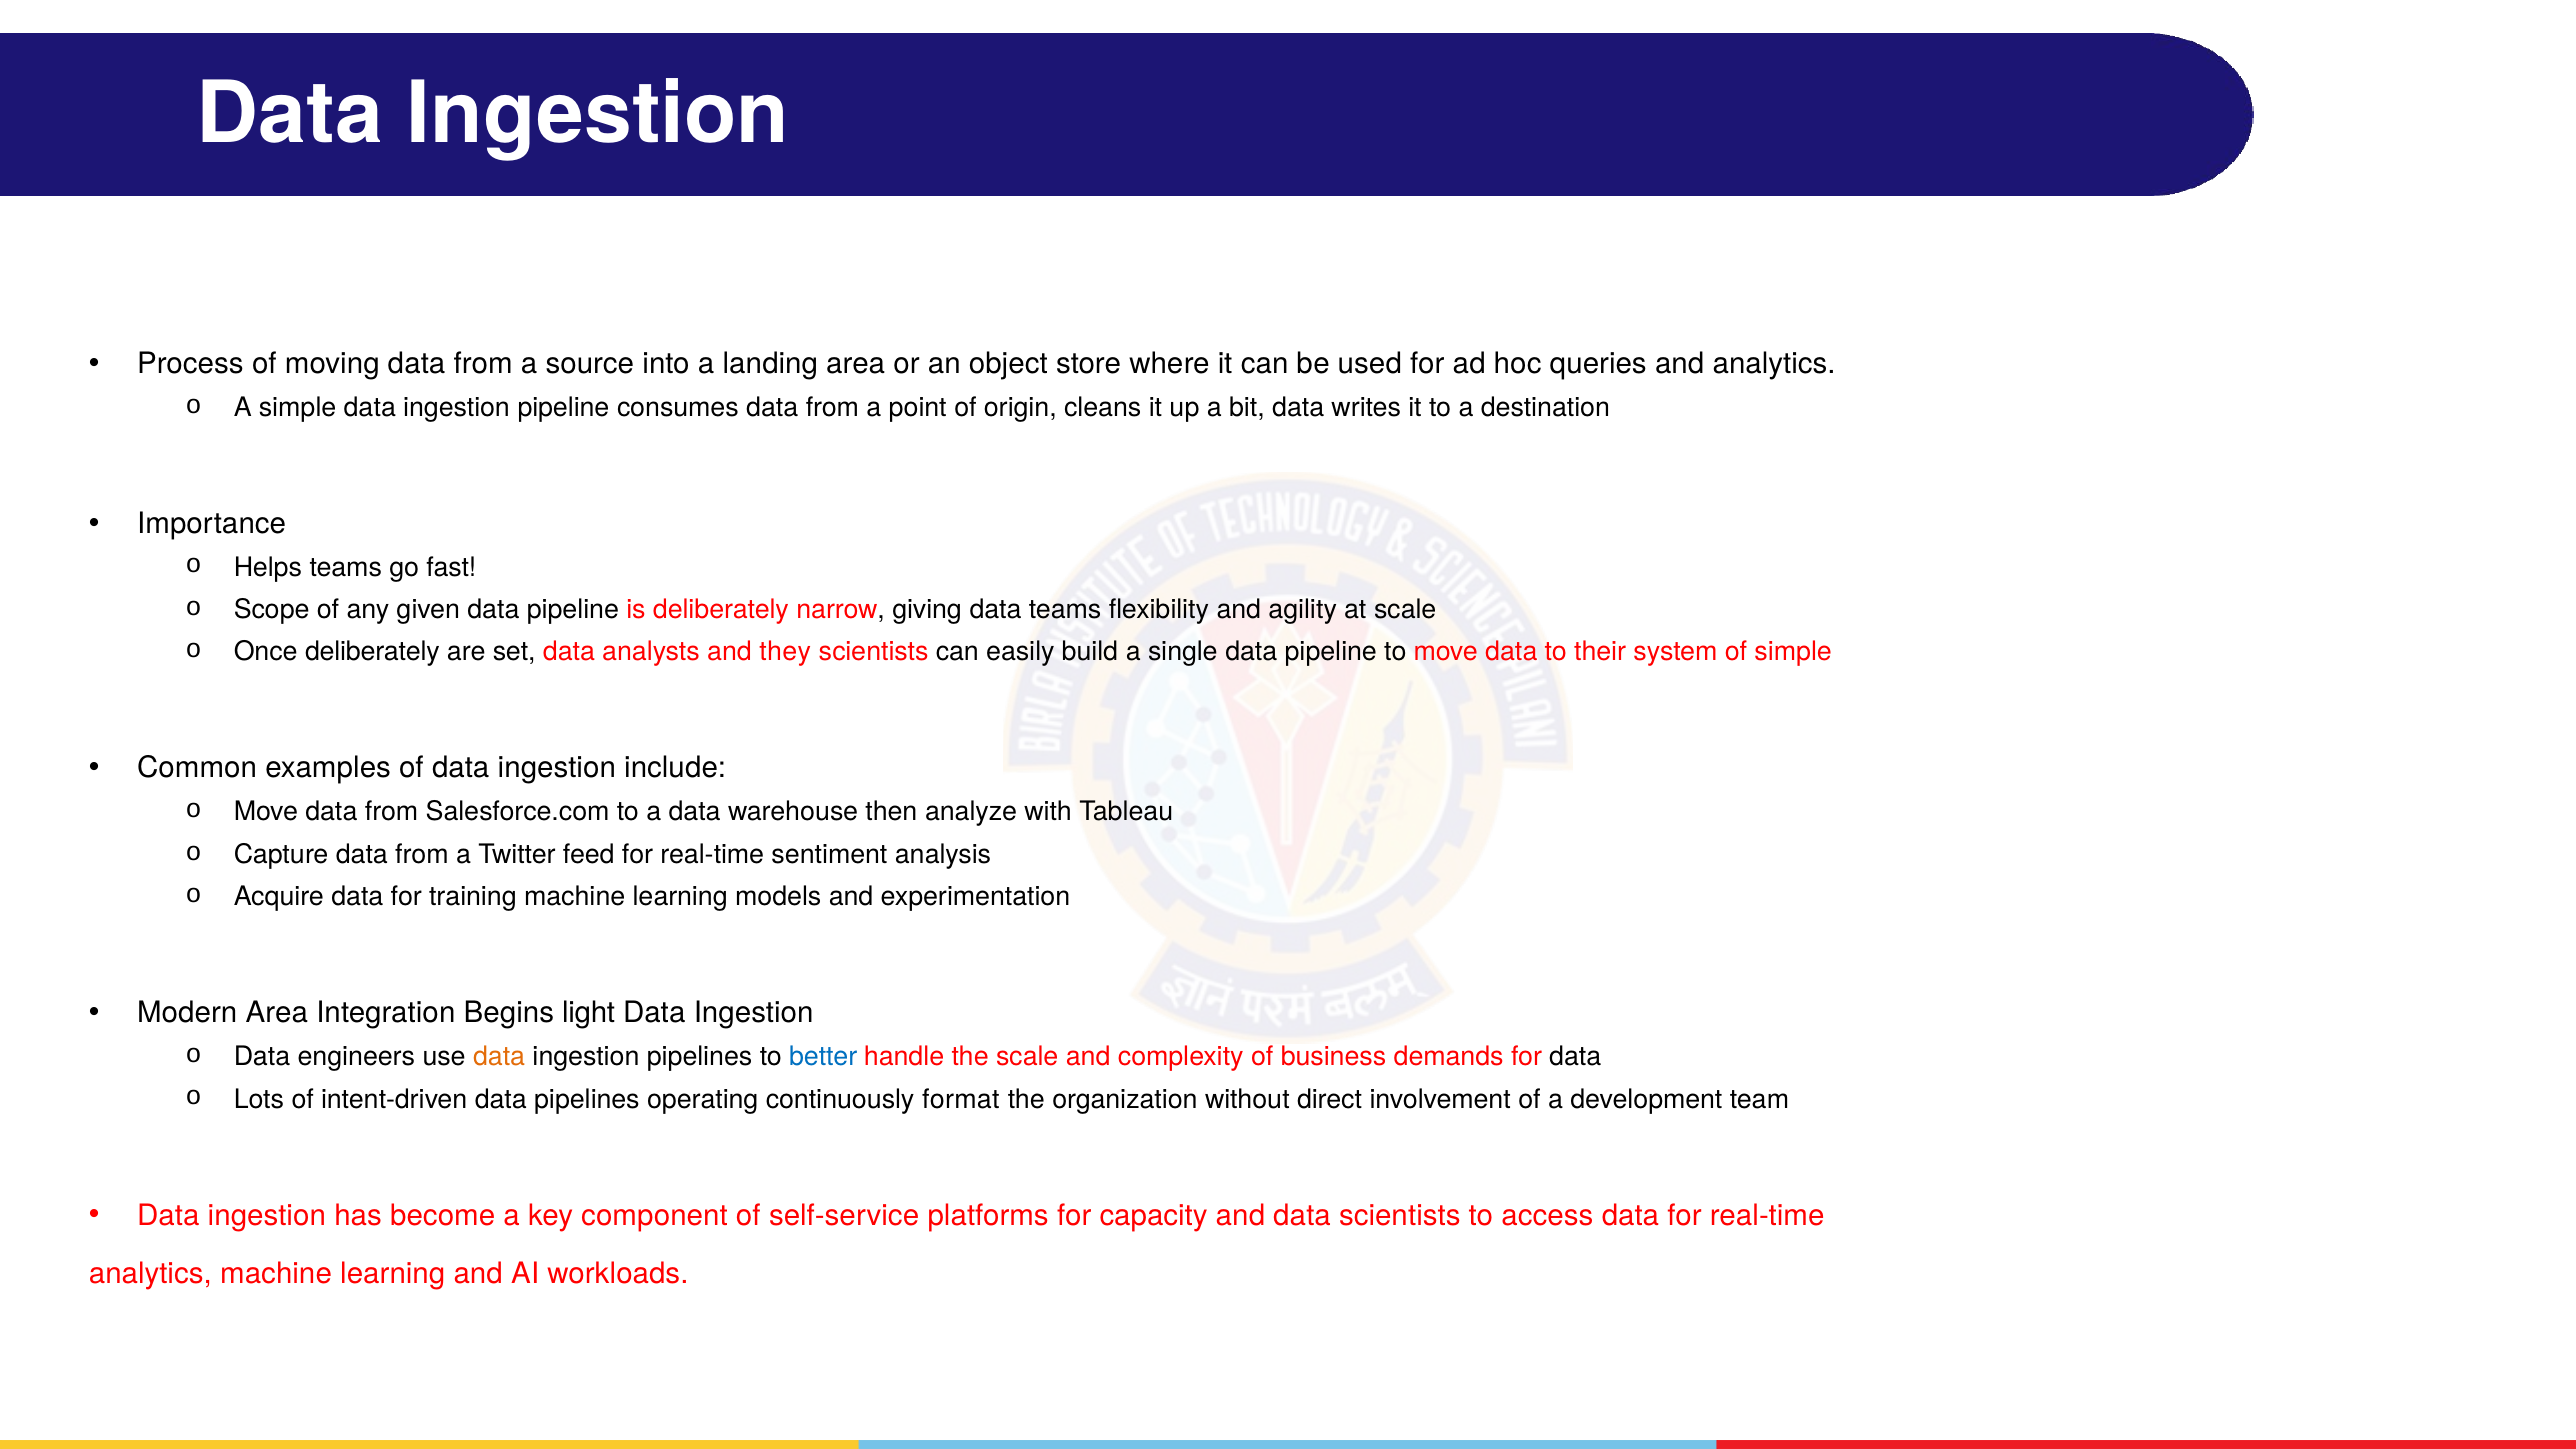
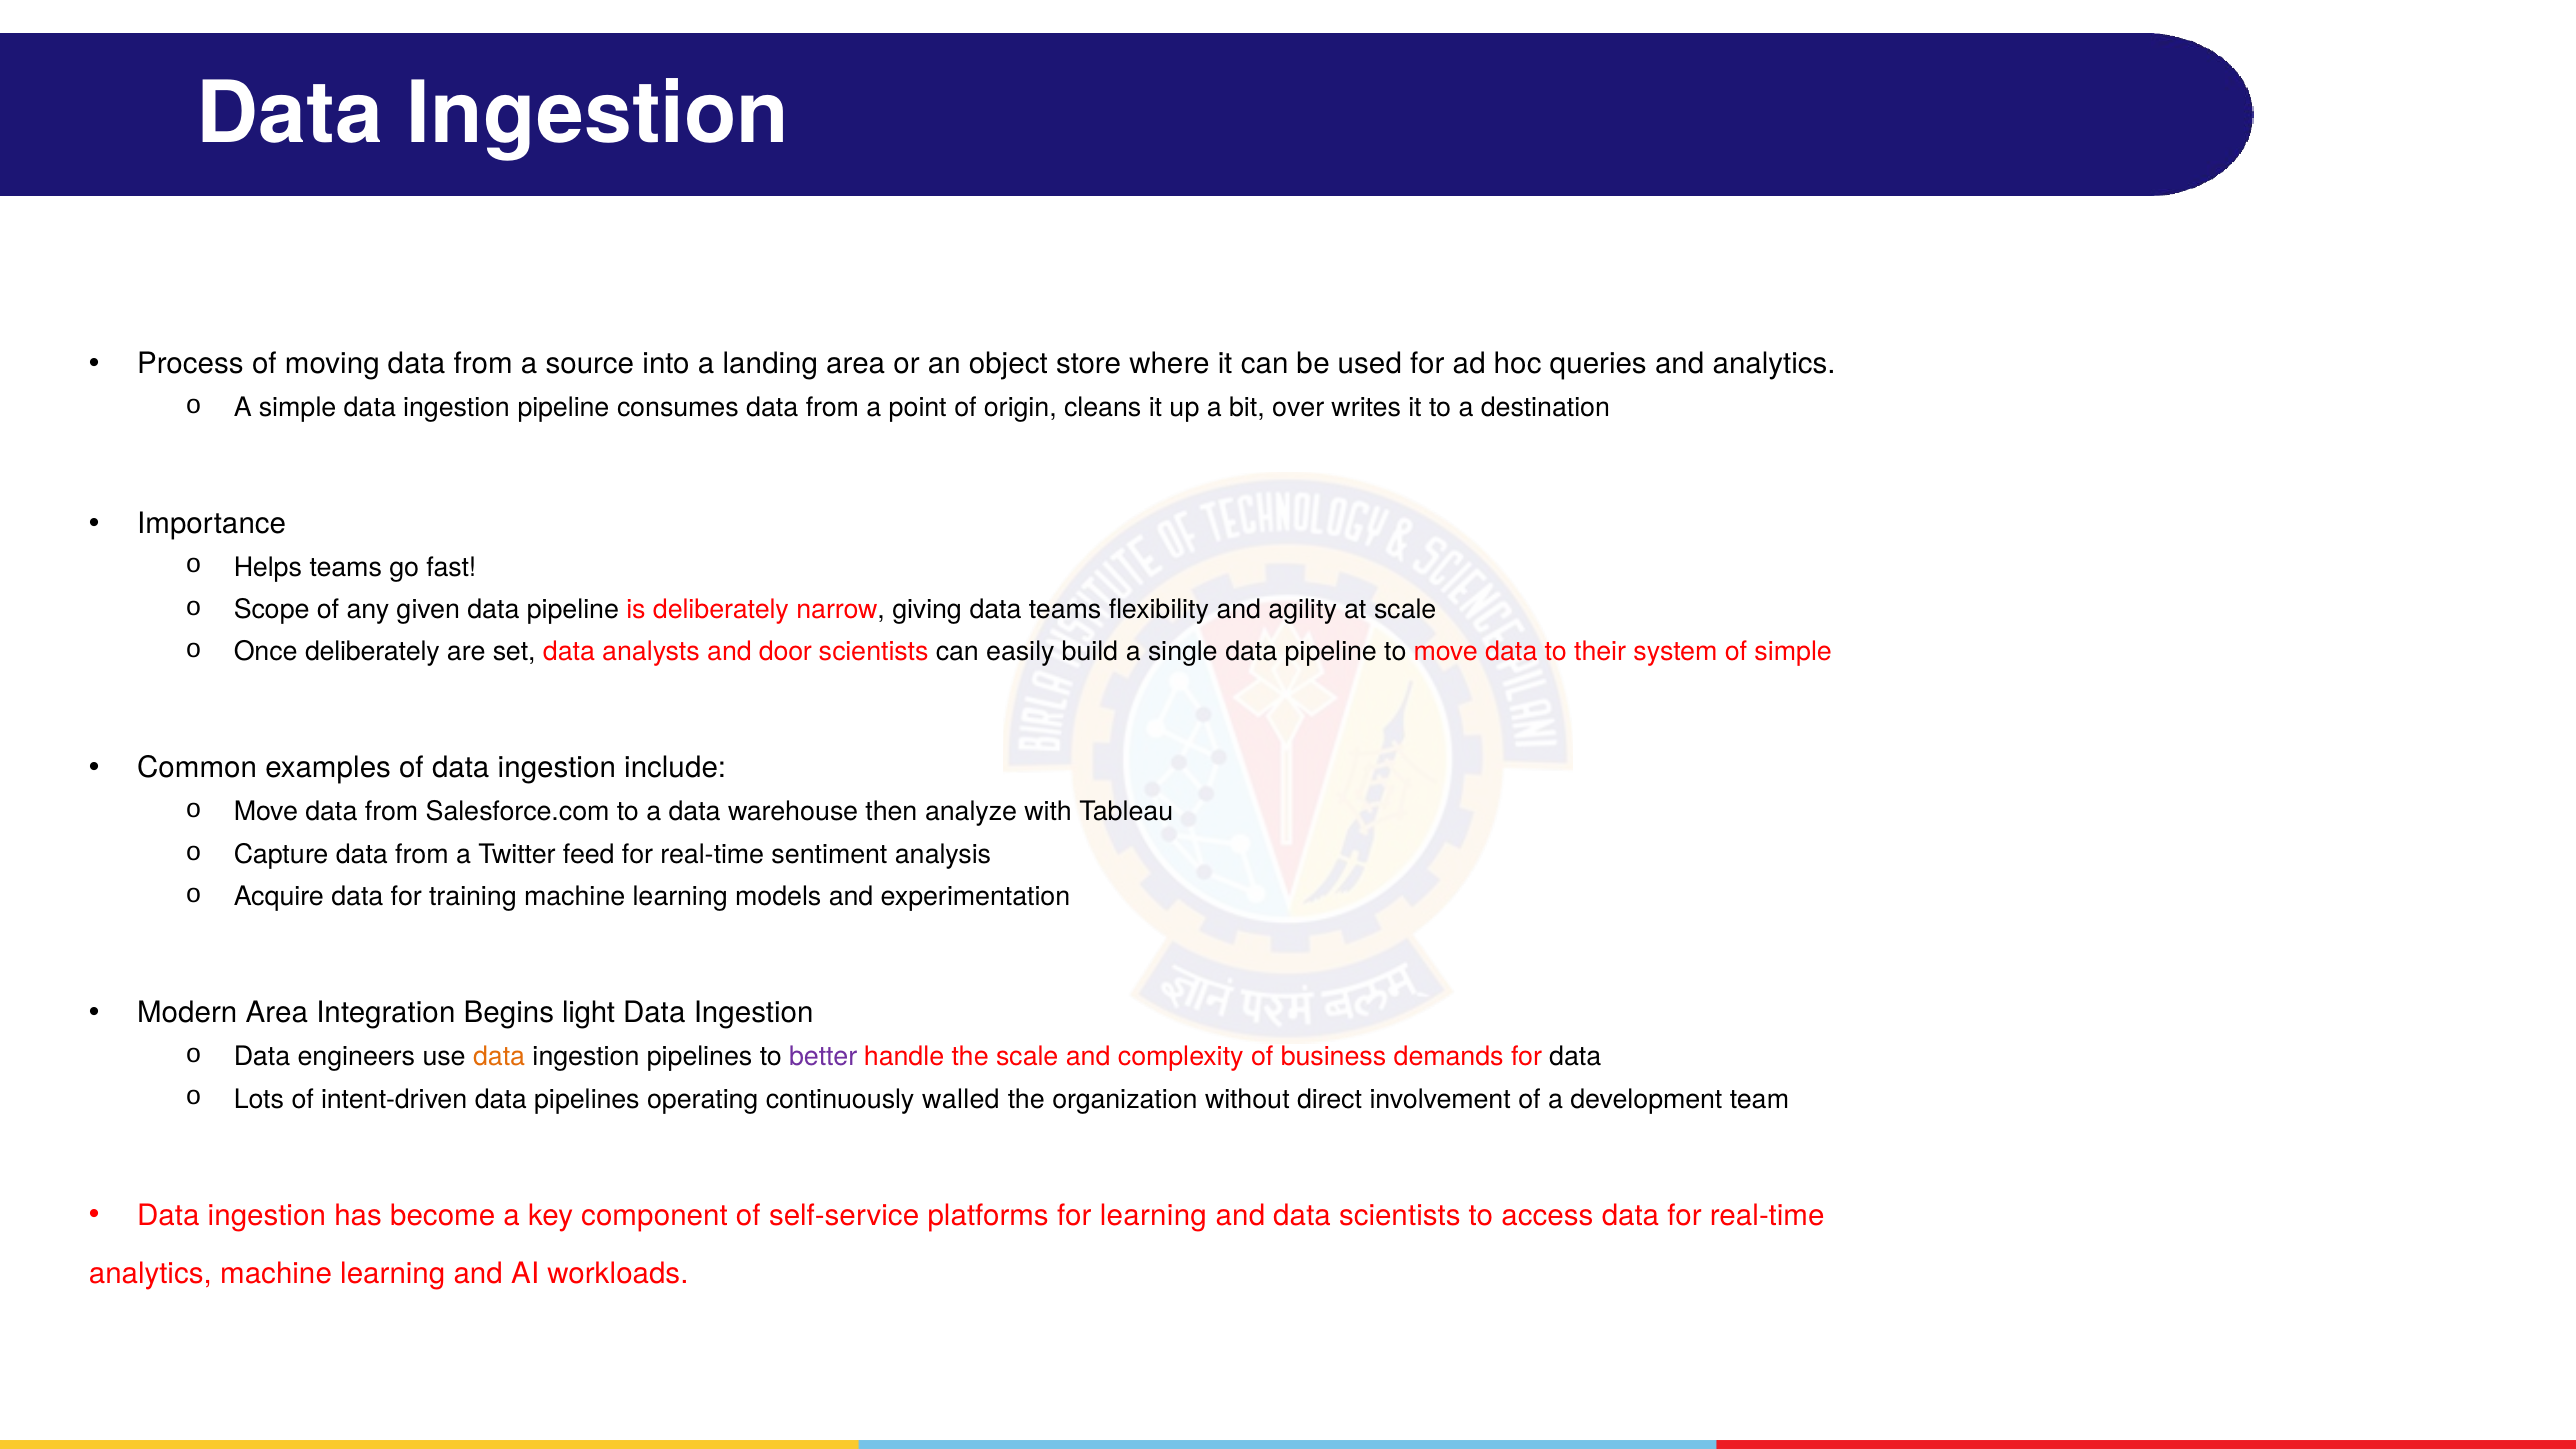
bit data: data -> over (1298, 407)
they: they -> door (785, 652)
better colour: blue -> purple (823, 1057)
format: format -> walled (961, 1099)
for capacity: capacity -> learning (1153, 1215)
